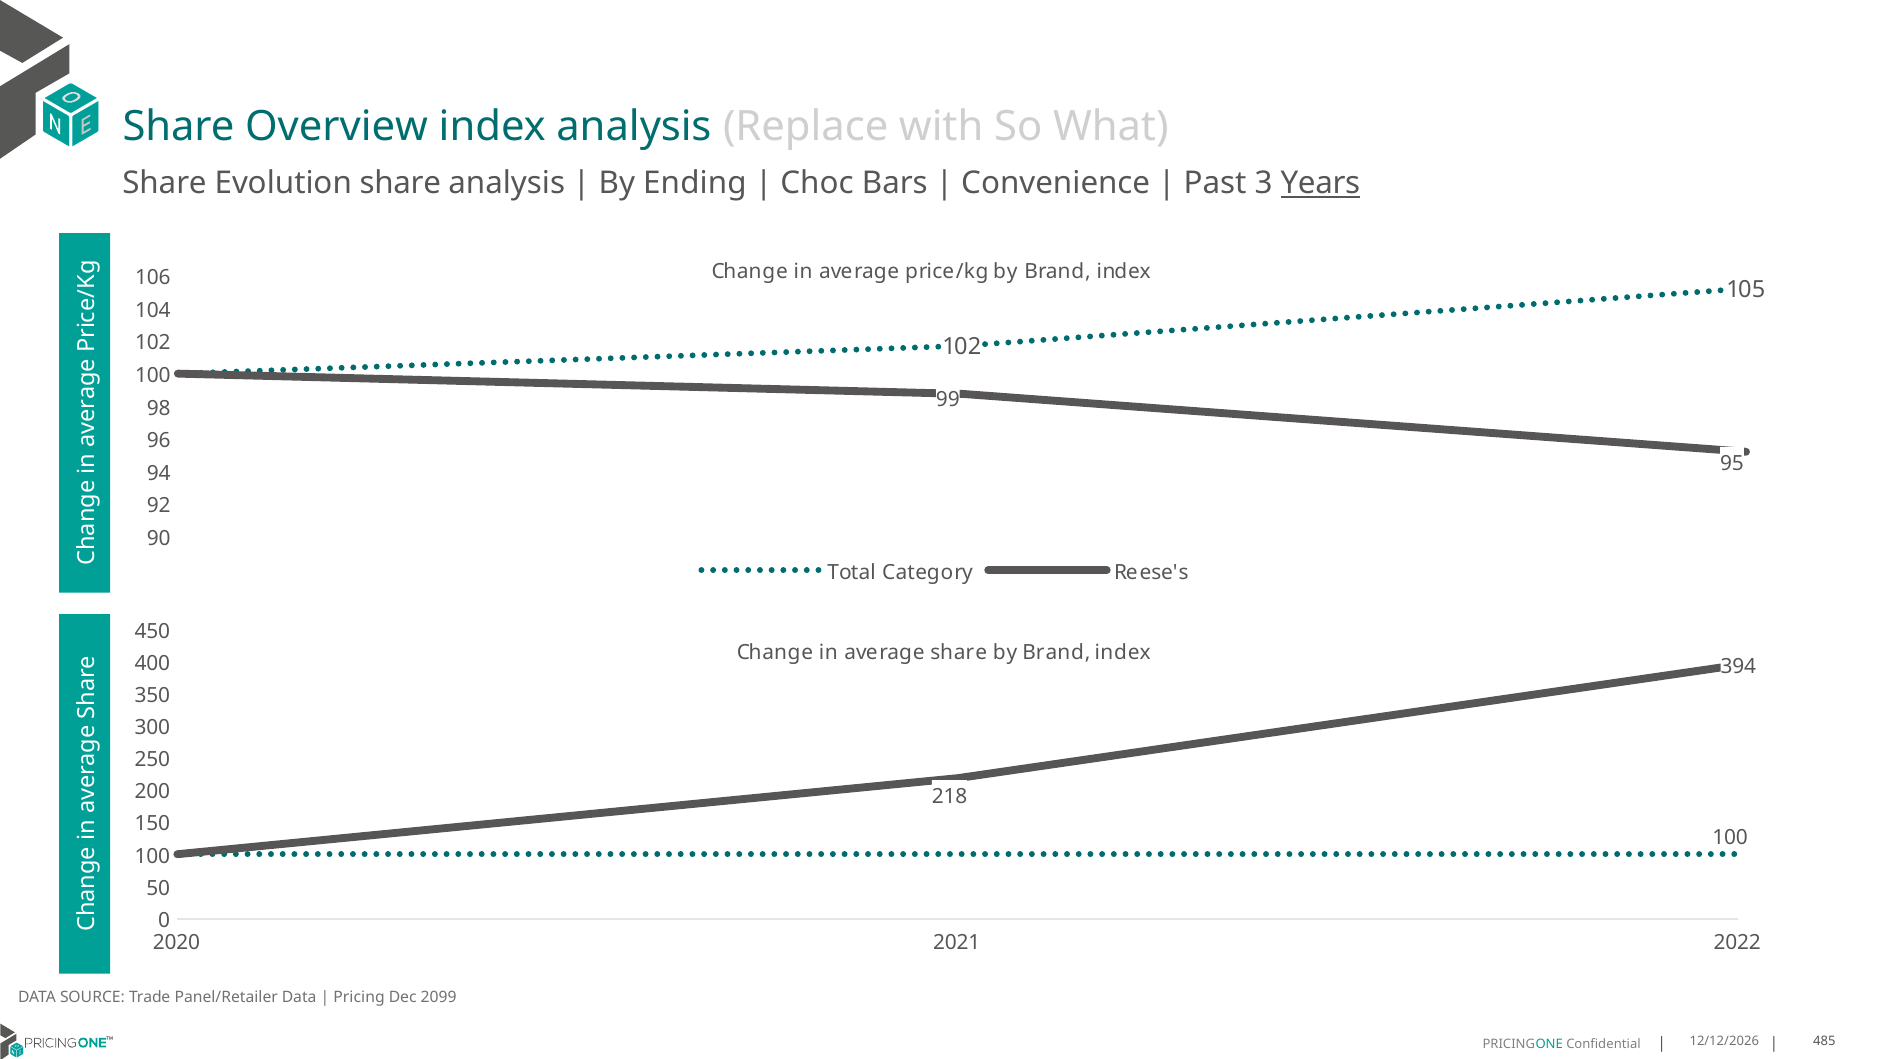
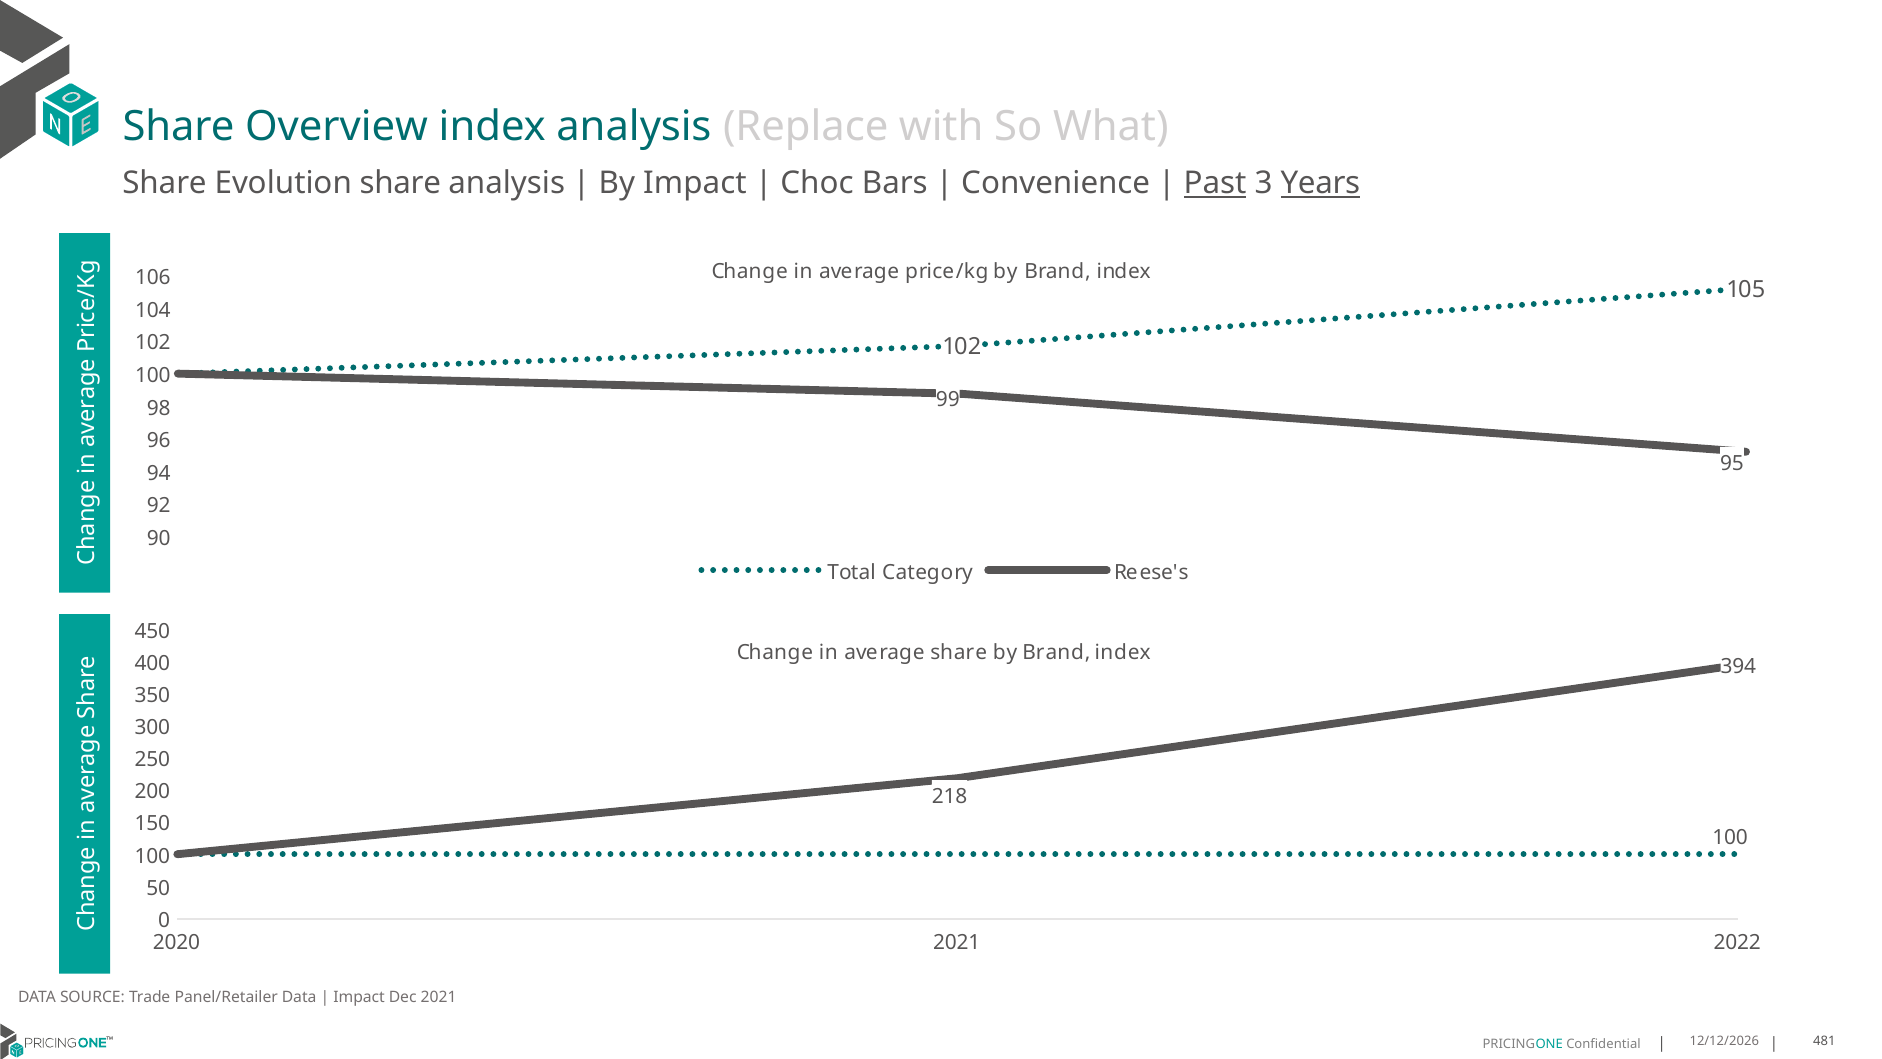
By Ending: Ending -> Impact (695, 183)
Past underline: none -> present (1215, 183)
Pricing: Pricing -> Impact (359, 997)
Dec 2099: 2099 -> 2021 (439, 997)
485: 485 -> 481 (1824, 1041)
